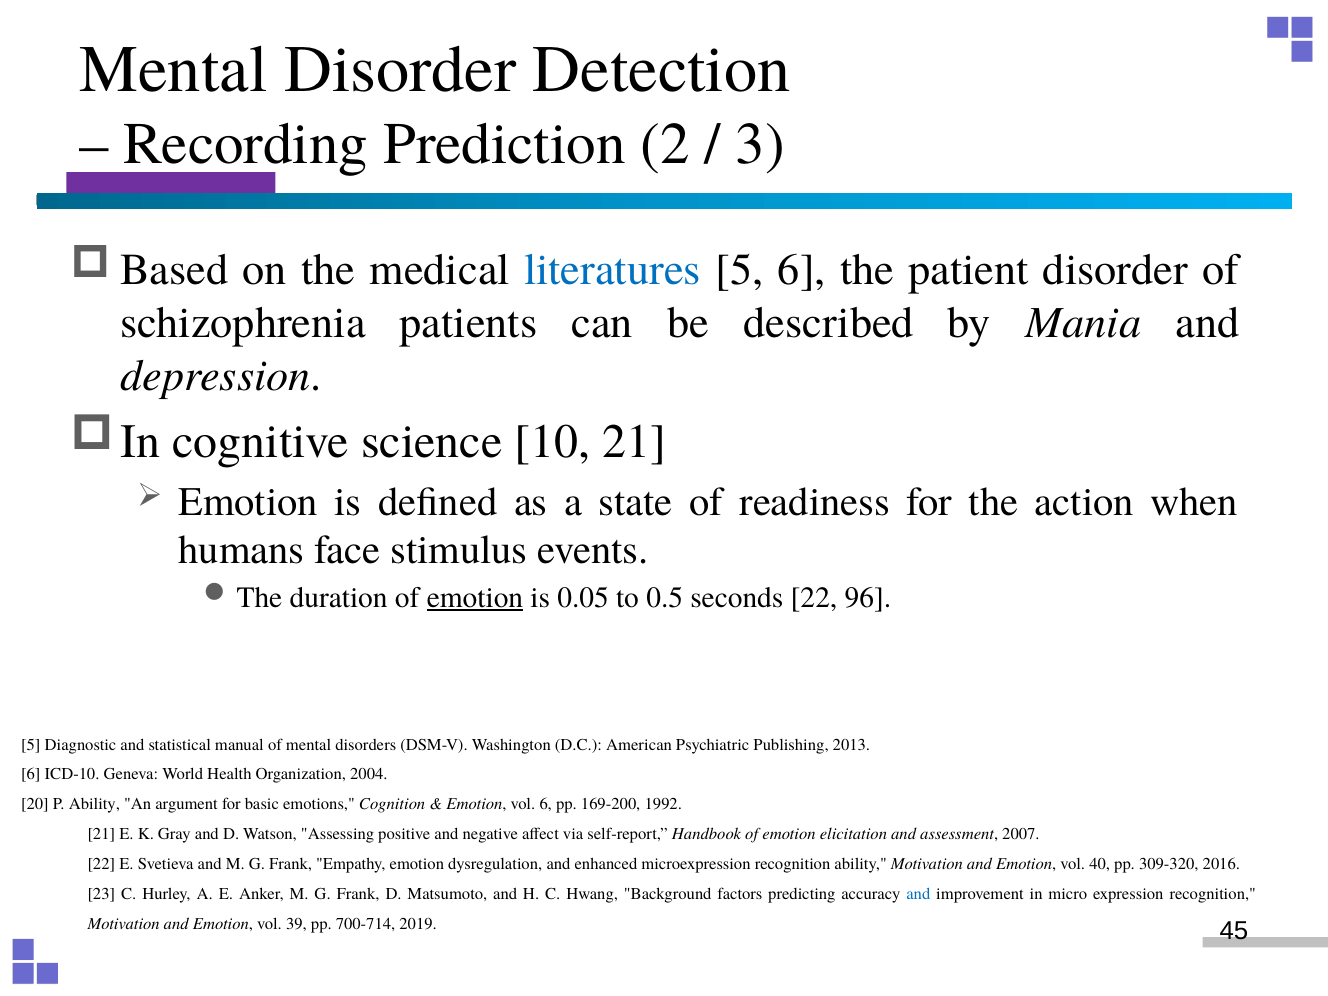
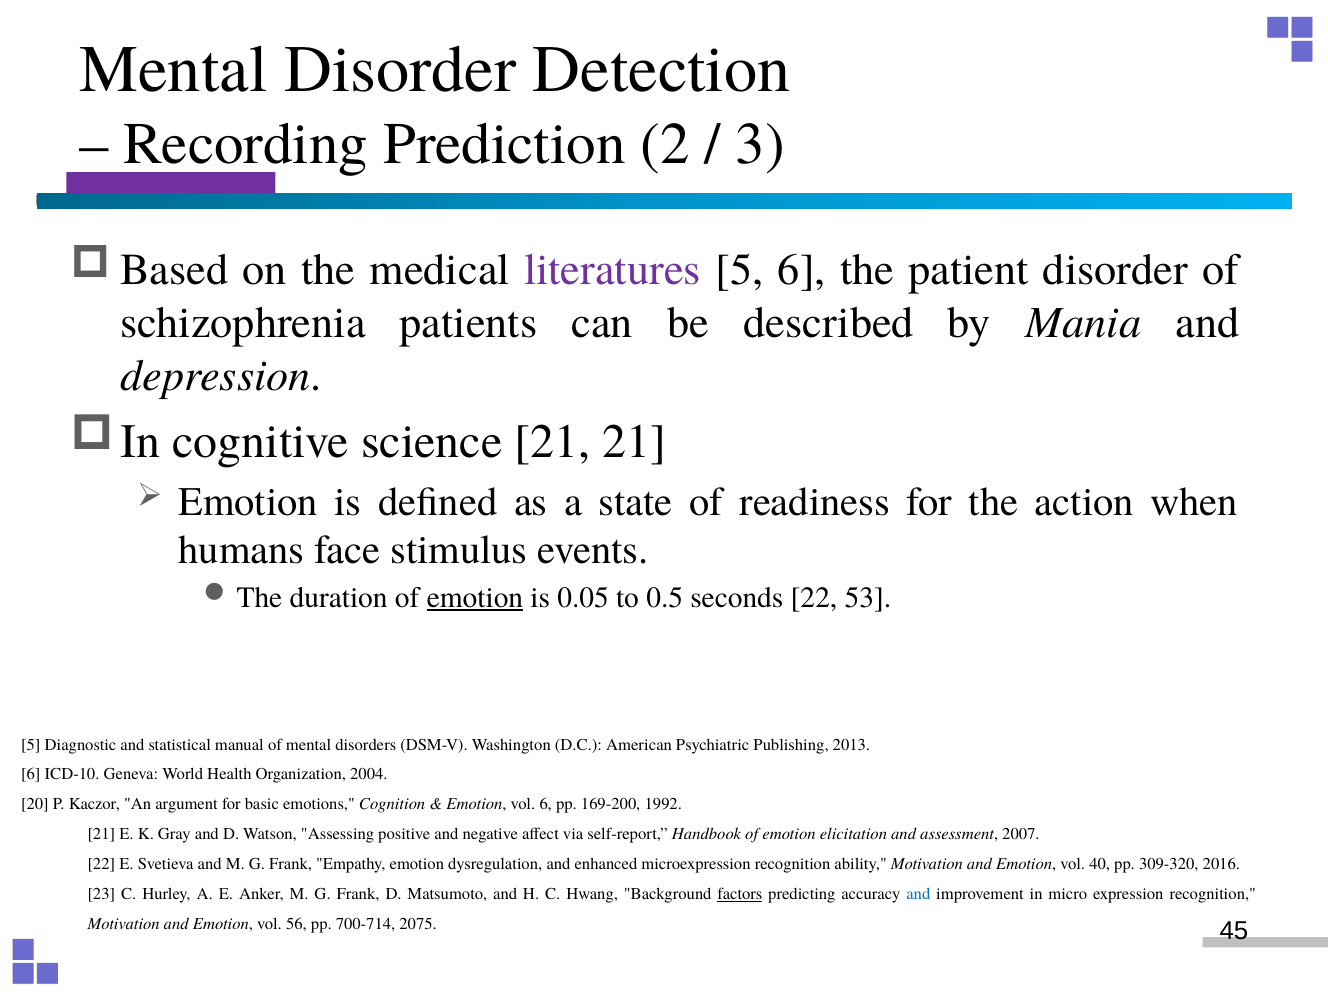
literatures colour: blue -> purple (613, 270)
science 10: 10 -> 21 (553, 441)
96: 96 -> 53 (868, 598)
P Ability: Ability -> Kaczor (94, 804)
factors underline: none -> present (740, 894)
39: 39 -> 56 (297, 924)
2019: 2019 -> 2075 (418, 924)
